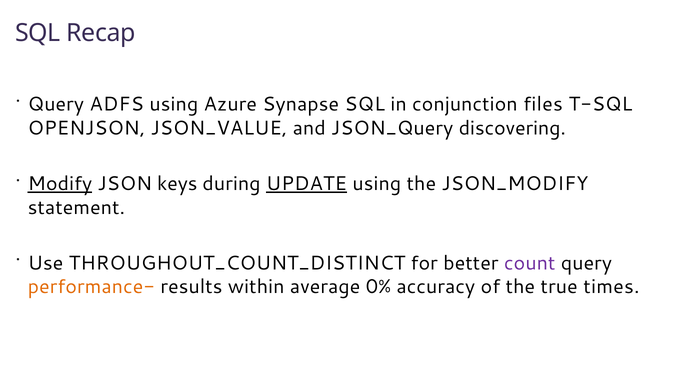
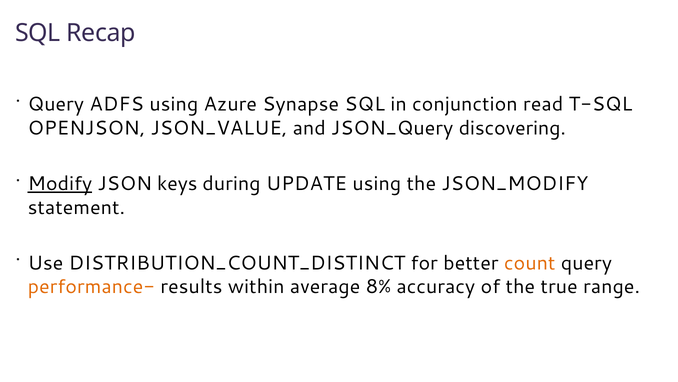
files: files -> read (543, 104)
UPDATE underline: present -> none (306, 183)
THROUGHOUT_COUNT_DISTINCT: THROUGHOUT_COUNT_DISTINCT -> DISTRIBUTION_COUNT_DISTINCT (237, 263)
count colour: purple -> orange (530, 263)
0%: 0% -> 8% (378, 286)
times: times -> range (612, 286)
